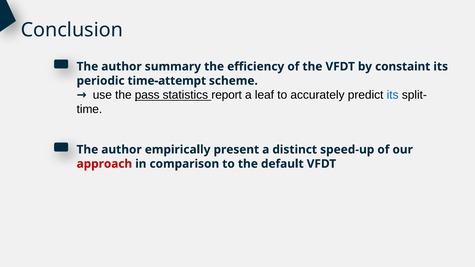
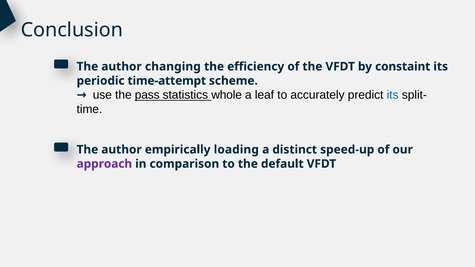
summary: summary -> changing (173, 67)
report: report -> whole (227, 95)
present: present -> loading (236, 150)
approach colour: red -> purple (104, 164)
